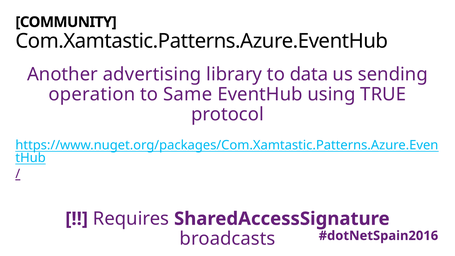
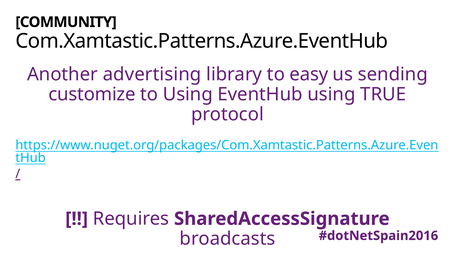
data: data -> easy (309, 74)
operation: operation -> customize (92, 94)
to Same: Same -> Using (188, 94)
